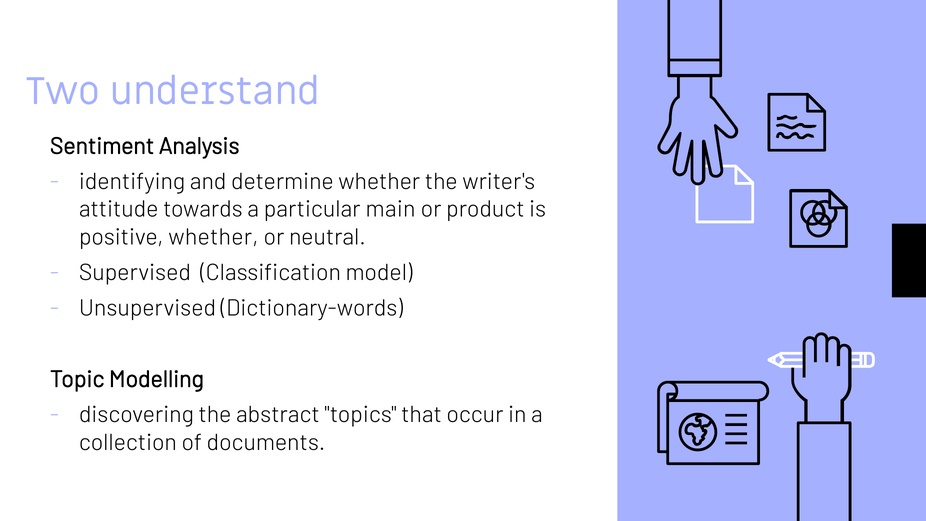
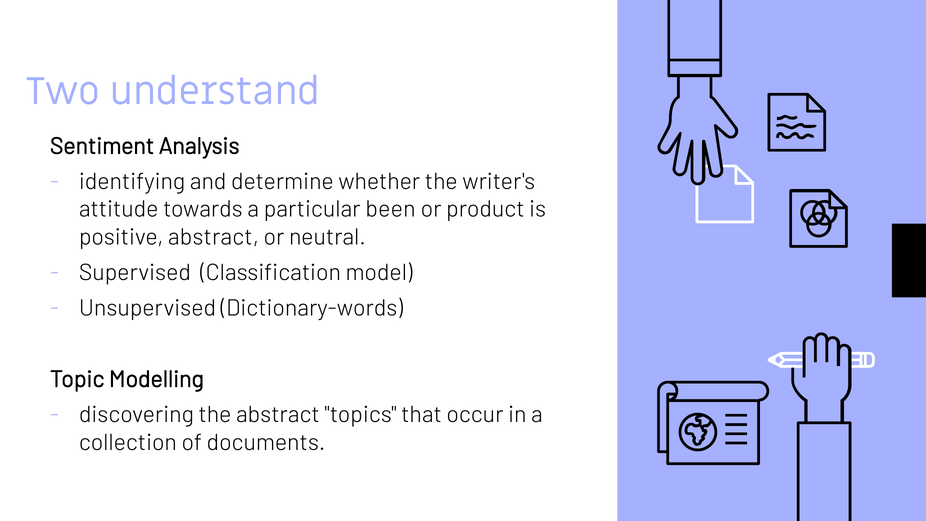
main: main -> been (391, 209)
positive whether: whether -> abstract (213, 237)
